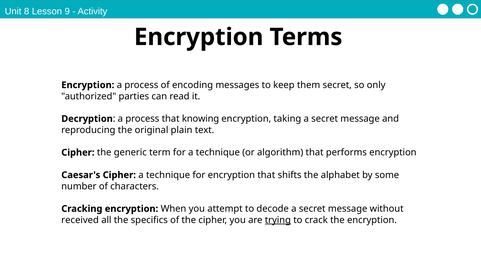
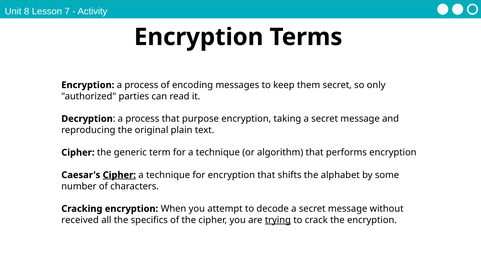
9: 9 -> 7 (67, 11)
knowing: knowing -> purpose (200, 119)
Cipher underline: none -> present (119, 175)
